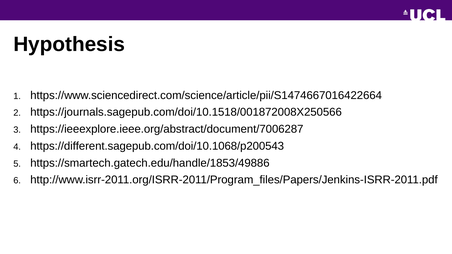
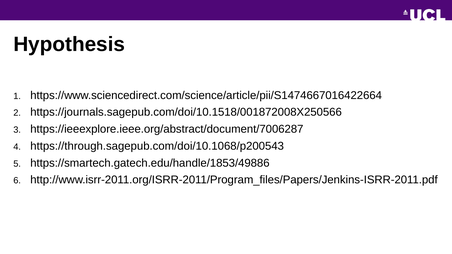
https://different.sagepub.com/doi/10.1068/p200543: https://different.sagepub.com/doi/10.1068/p200543 -> https://through.sagepub.com/doi/10.1068/p200543 (157, 146)
